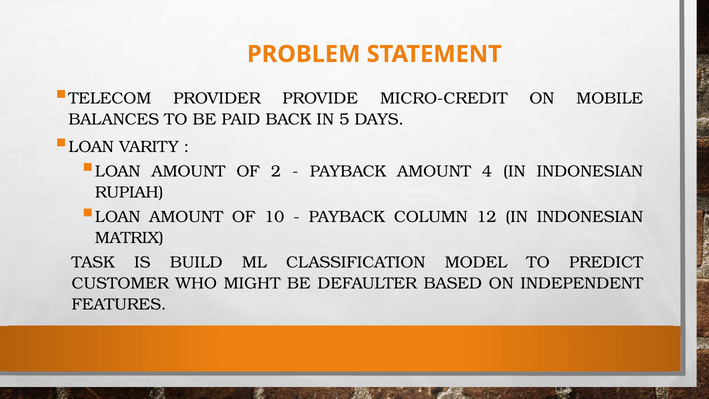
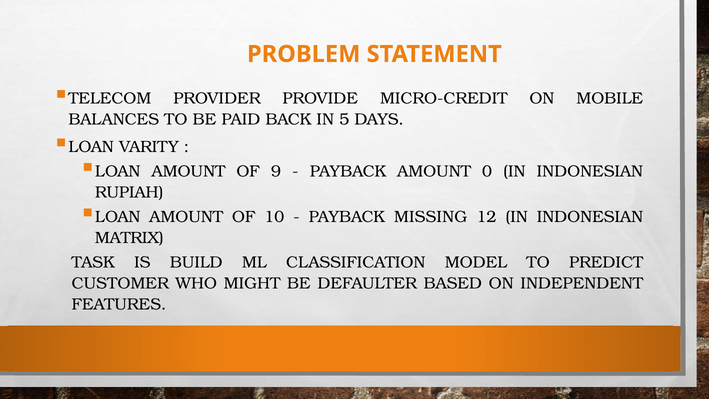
2: 2 -> 9 (276, 171)
4: 4 -> 0 (487, 171)
COLUMN: COLUMN -> MISSING (431, 217)
